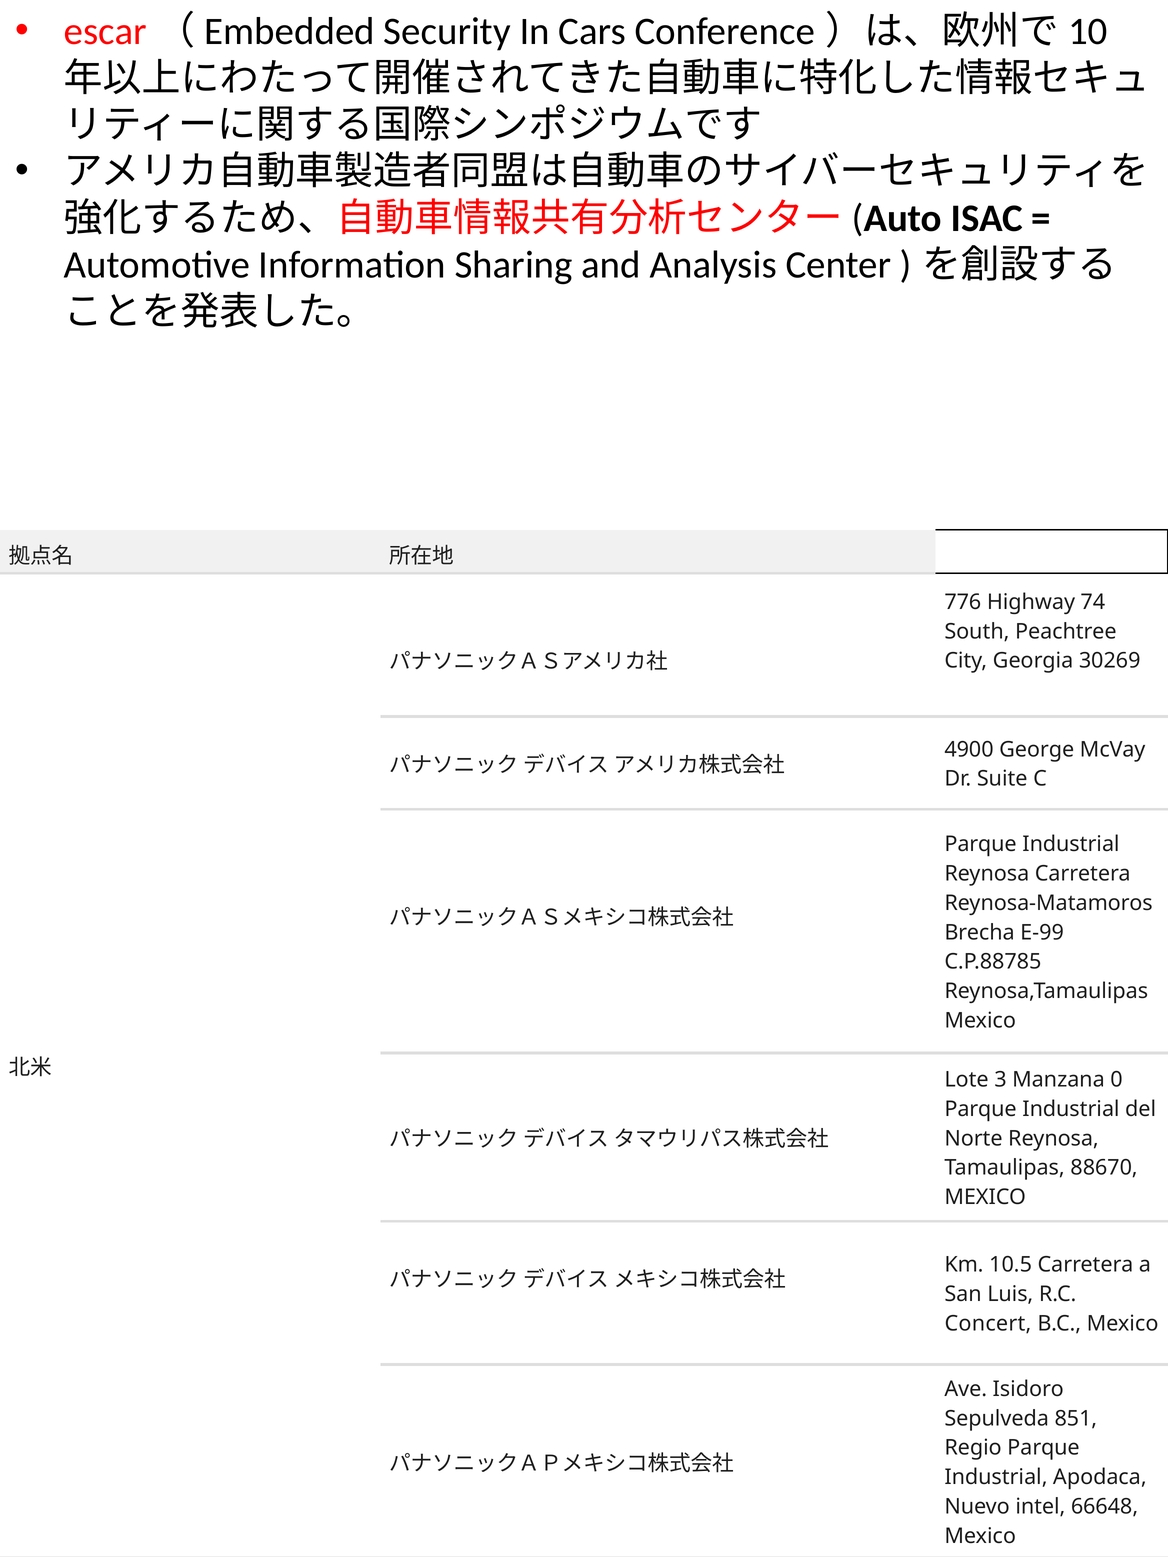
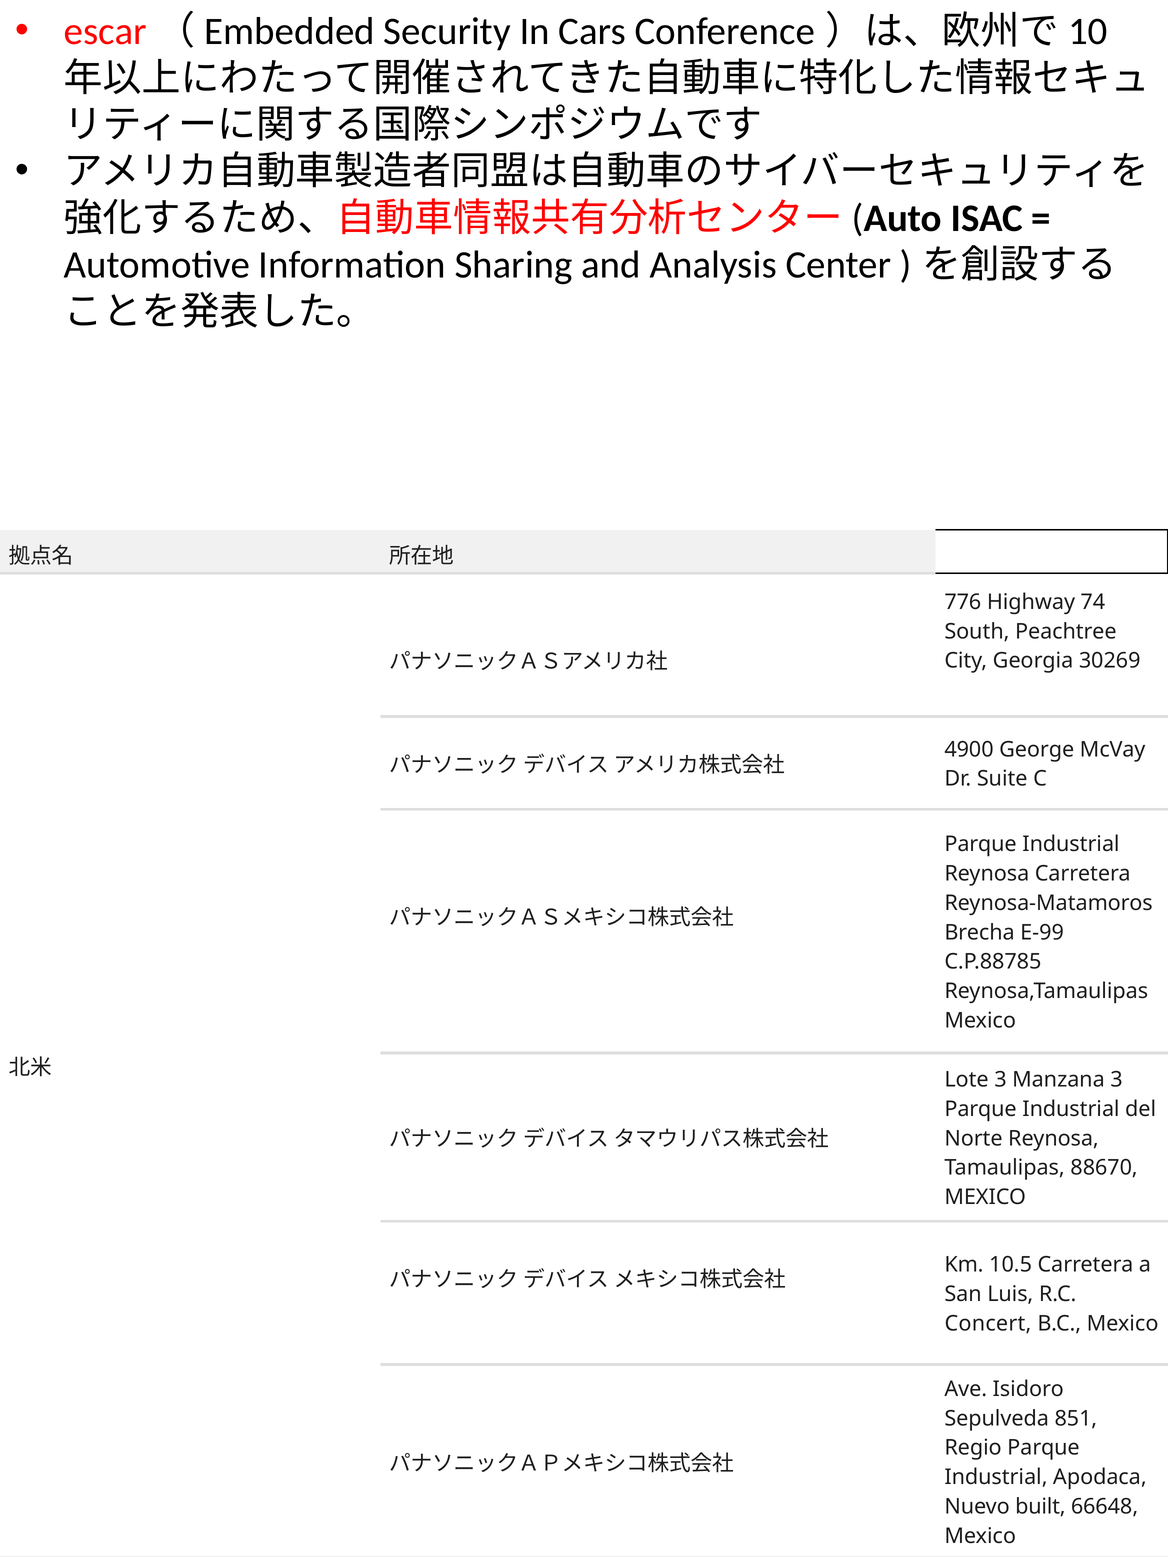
Manzana 0: 0 -> 3 (1117, 1080)
intel: intel -> built (1040, 1507)
